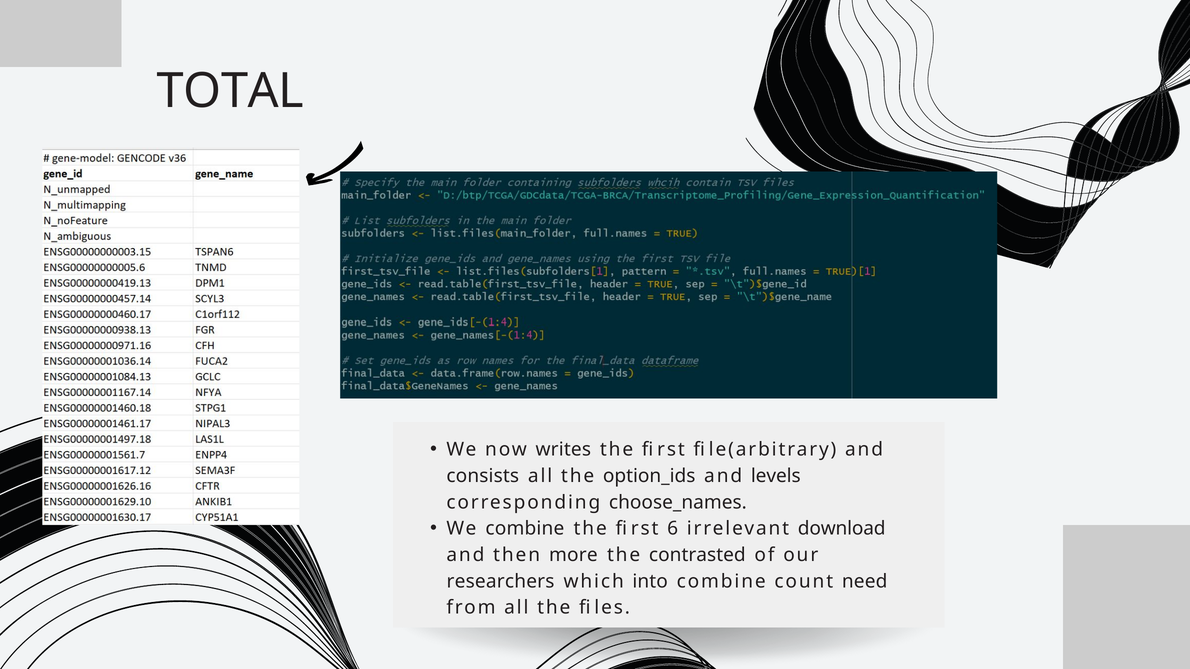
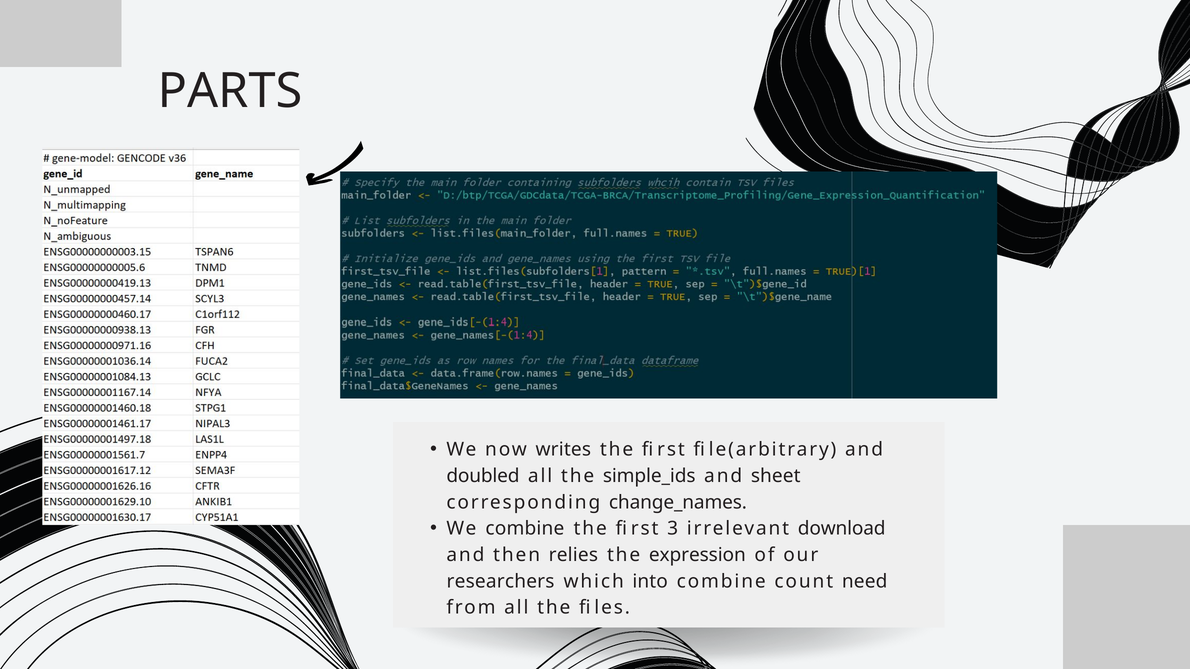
TOTAL: TOTAL -> PARTS (230, 91)
consists: consists -> doubled (483, 476)
option_ids: option_ids -> simple_ids (649, 476)
levels: levels -> sheet (776, 476)
choose_names: choose_names -> change_names (678, 503)
6: 6 -> 3 (673, 529)
more: more -> relies (573, 555)
contrasted: contrasted -> expression (697, 555)
